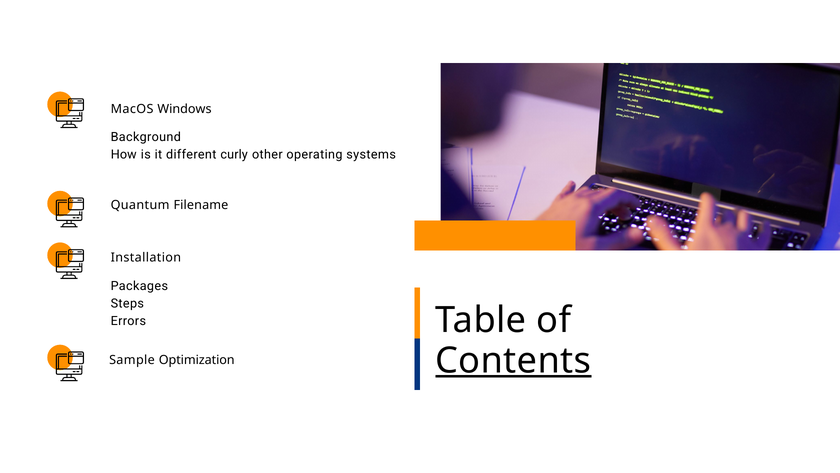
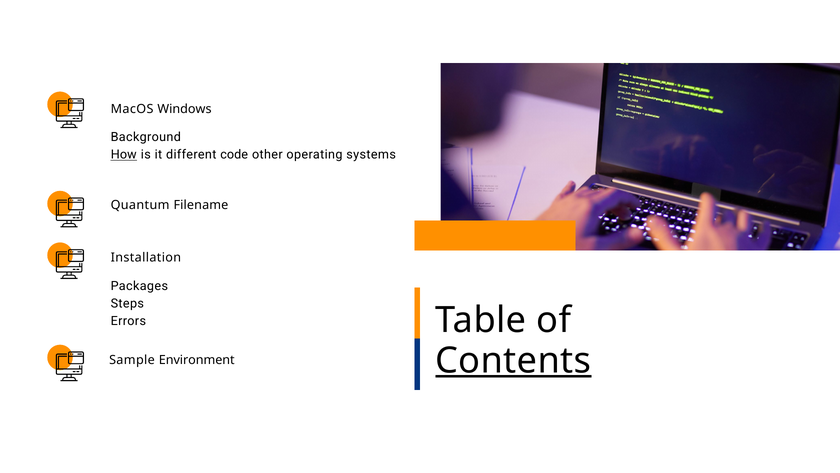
How underline: none -> present (124, 155)
curly: curly -> code (234, 155)
Optimization: Optimization -> Environment (197, 360)
